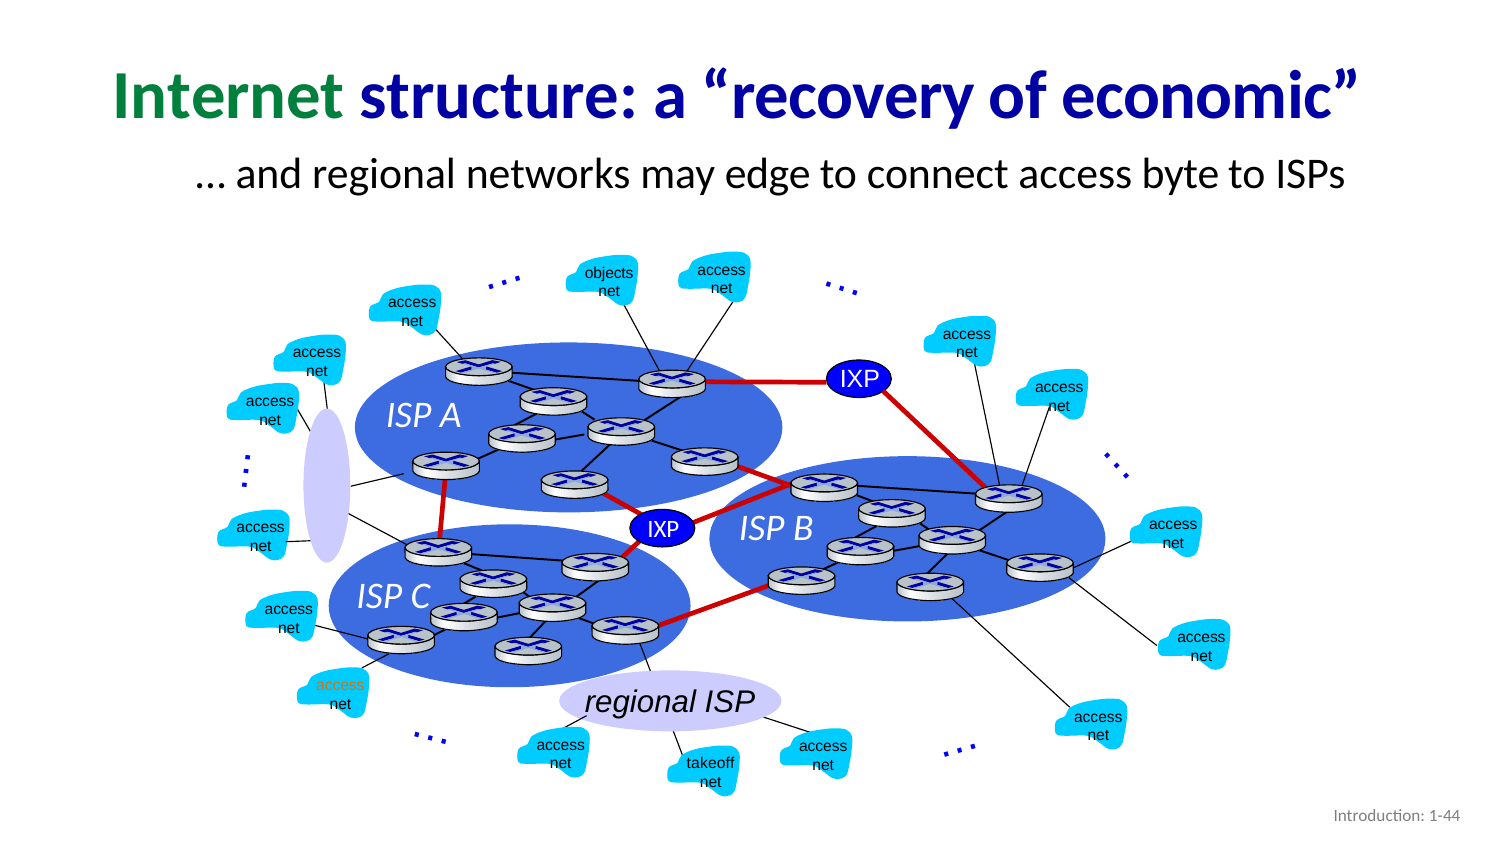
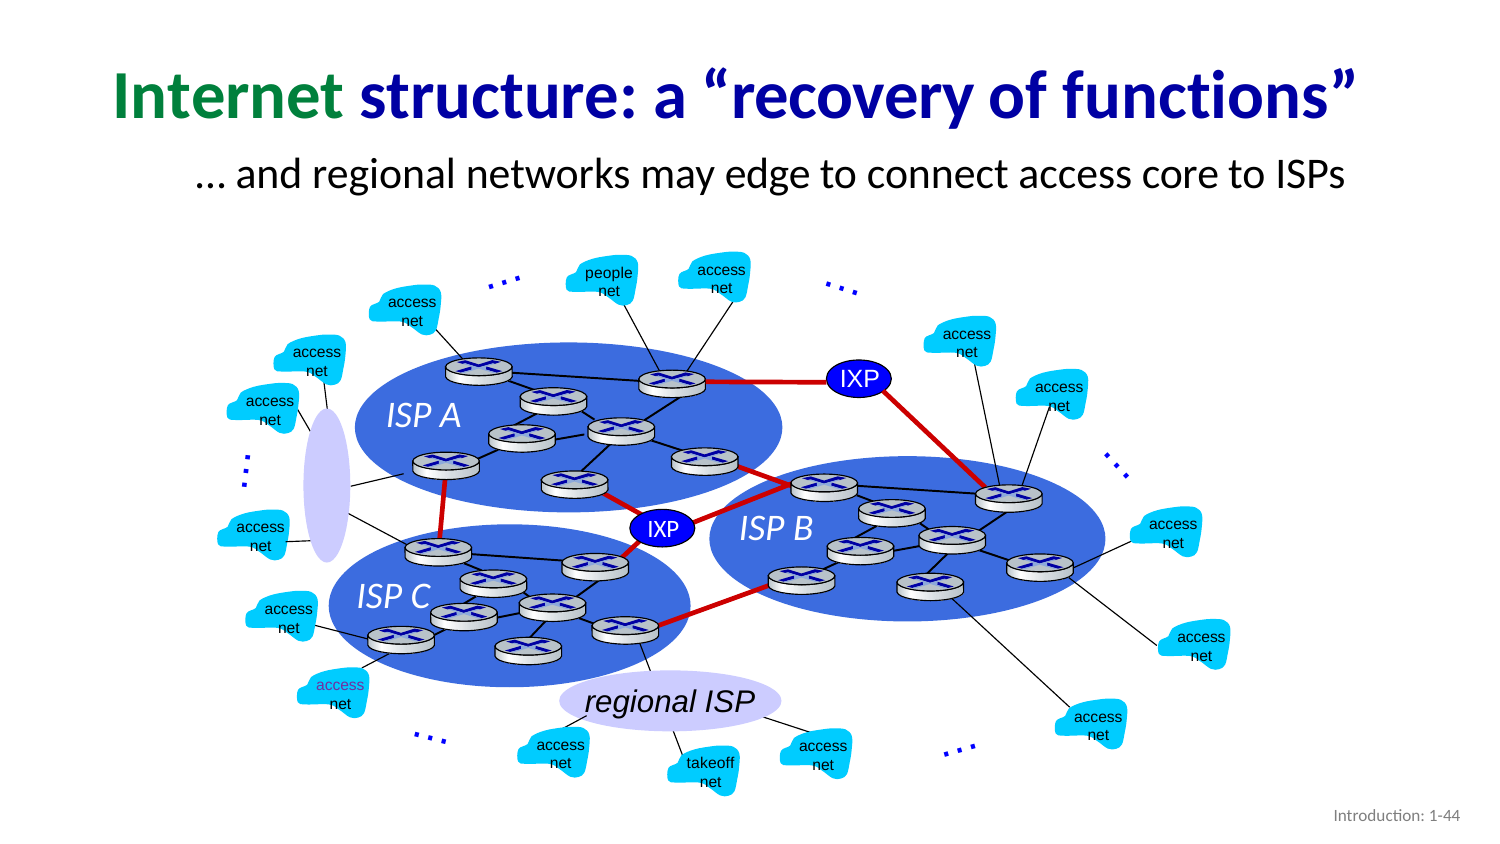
economic: economic -> functions (1211, 96)
byte: byte -> core (1180, 174)
objects: objects -> people (609, 273)
access colour: orange -> purple (340, 685)
